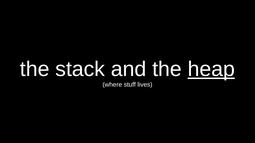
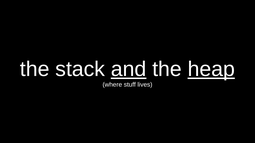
and underline: none -> present (129, 69)
